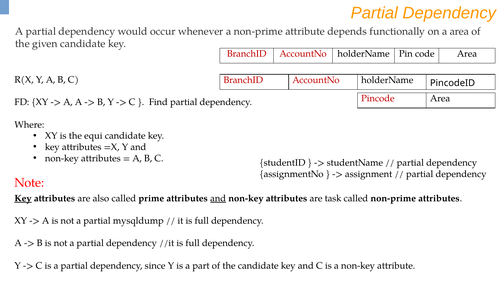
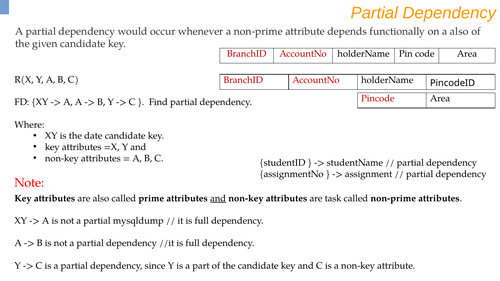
a area: area -> also (459, 31)
equi: equi -> date (93, 136)
Key underline: present -> none (23, 198)
